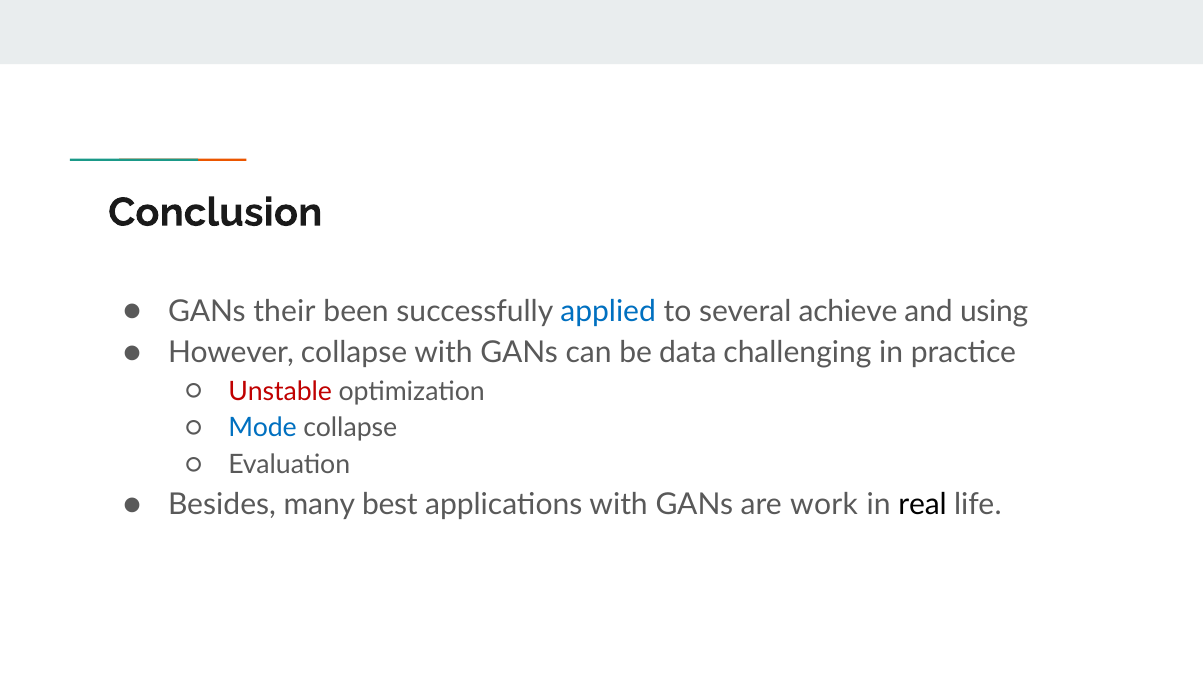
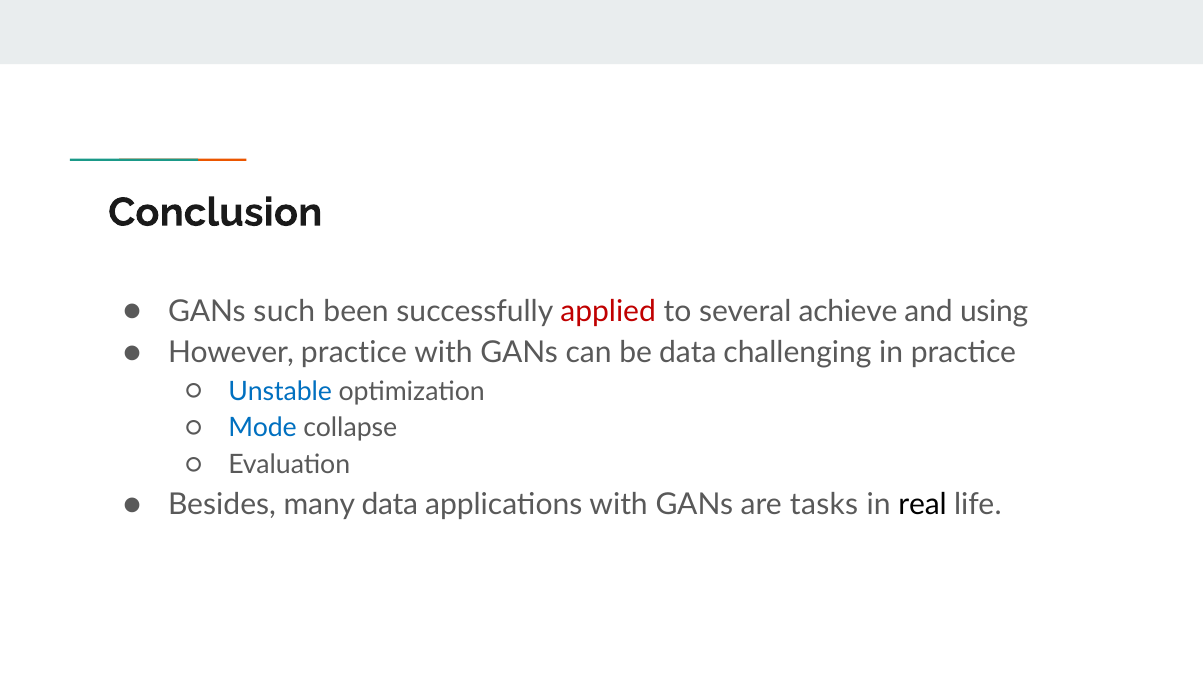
their: their -> such (284, 311)
applied colour: blue -> red (608, 311)
However collapse: collapse -> practice (354, 353)
Unstable colour: red -> blue (280, 391)
many best: best -> data (390, 504)
work: work -> tasks (824, 504)
